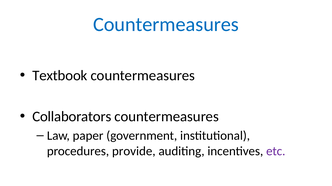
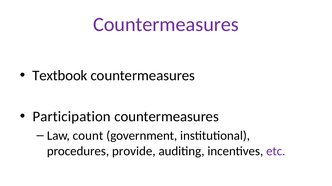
Countermeasures colour: blue -> purple (166, 24)
Collaborators: Collaborators -> Participation (72, 117)
paper: paper -> count (88, 136)
